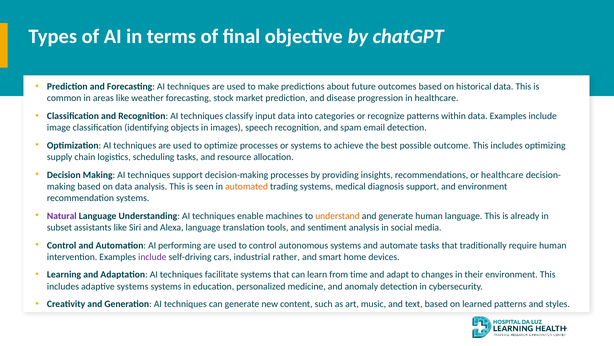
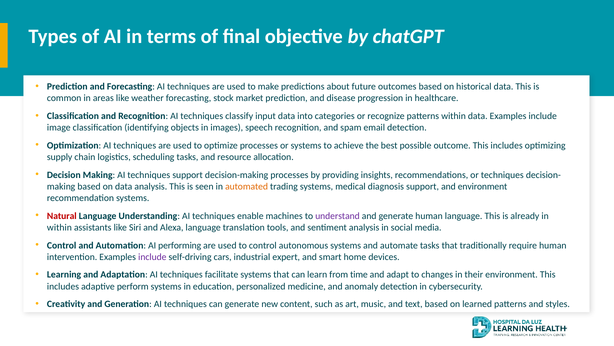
or healthcare: healthcare -> techniques (502, 175)
Natural colour: purple -> red (62, 215)
understand colour: orange -> purple (337, 215)
subset: subset -> within (59, 227)
rather: rather -> expert (286, 256)
adaptive systems: systems -> perform (133, 286)
